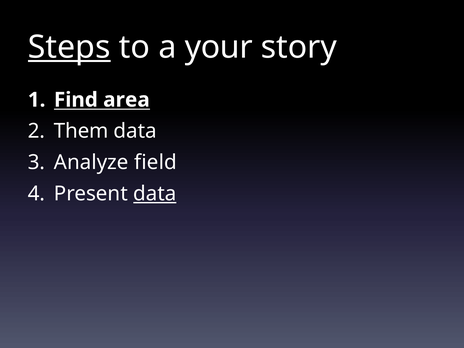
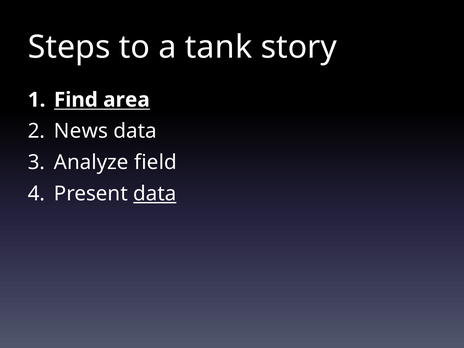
Steps underline: present -> none (69, 47)
your: your -> tank (219, 47)
Them: Them -> News (81, 131)
